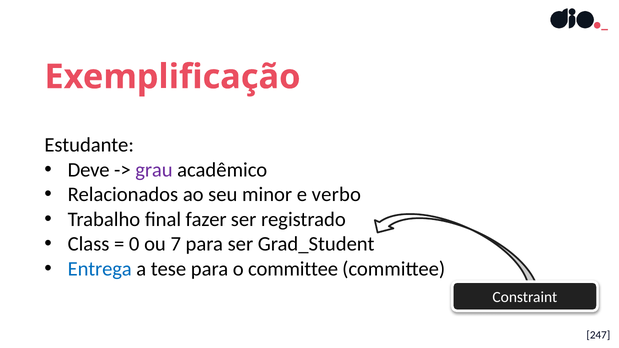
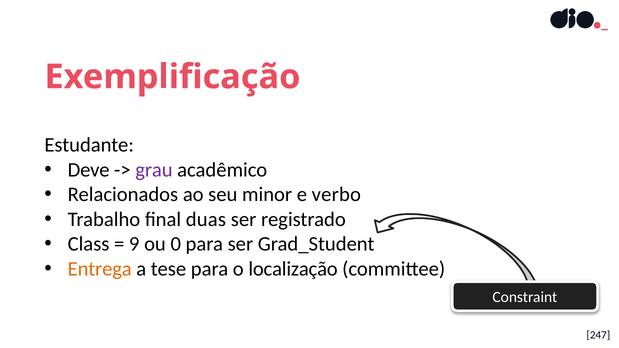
fazer: fazer -> duas (206, 220)
0: 0 -> 9 (134, 244)
7: 7 -> 0 (176, 244)
Entrega colour: blue -> orange (100, 269)
o committee: committee -> localização (293, 269)
